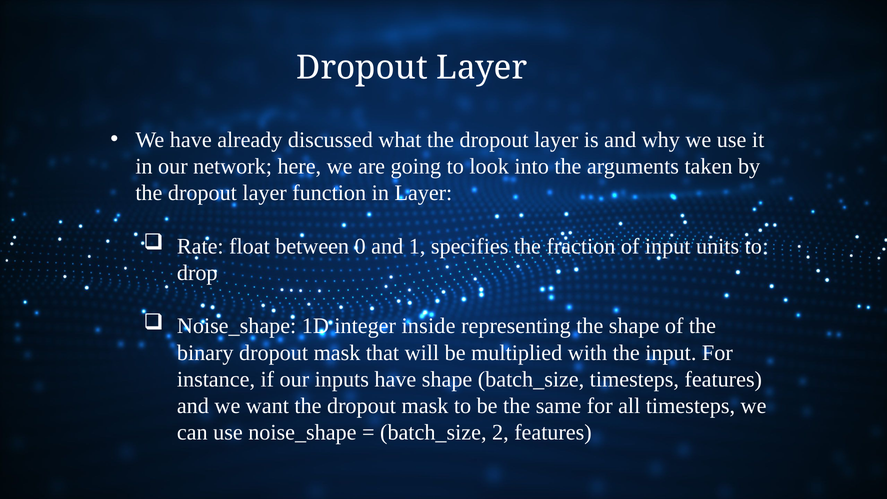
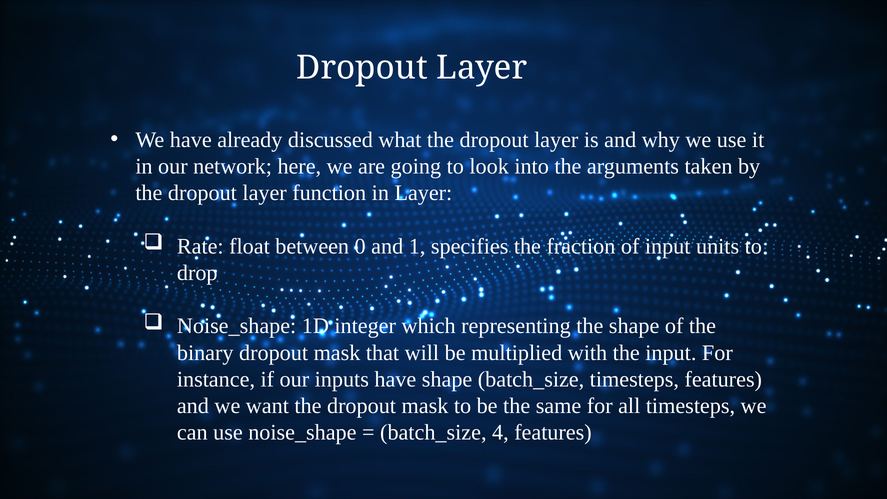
inside: inside -> which (429, 326)
2: 2 -> 4 (500, 433)
